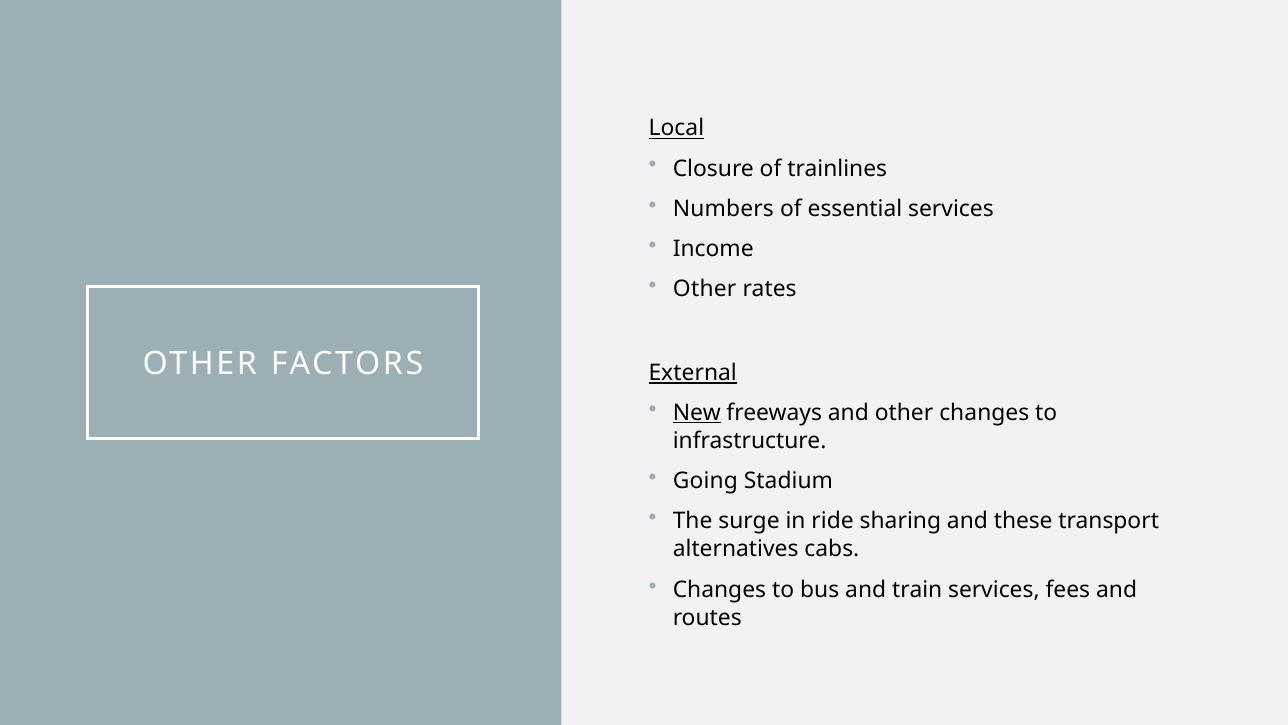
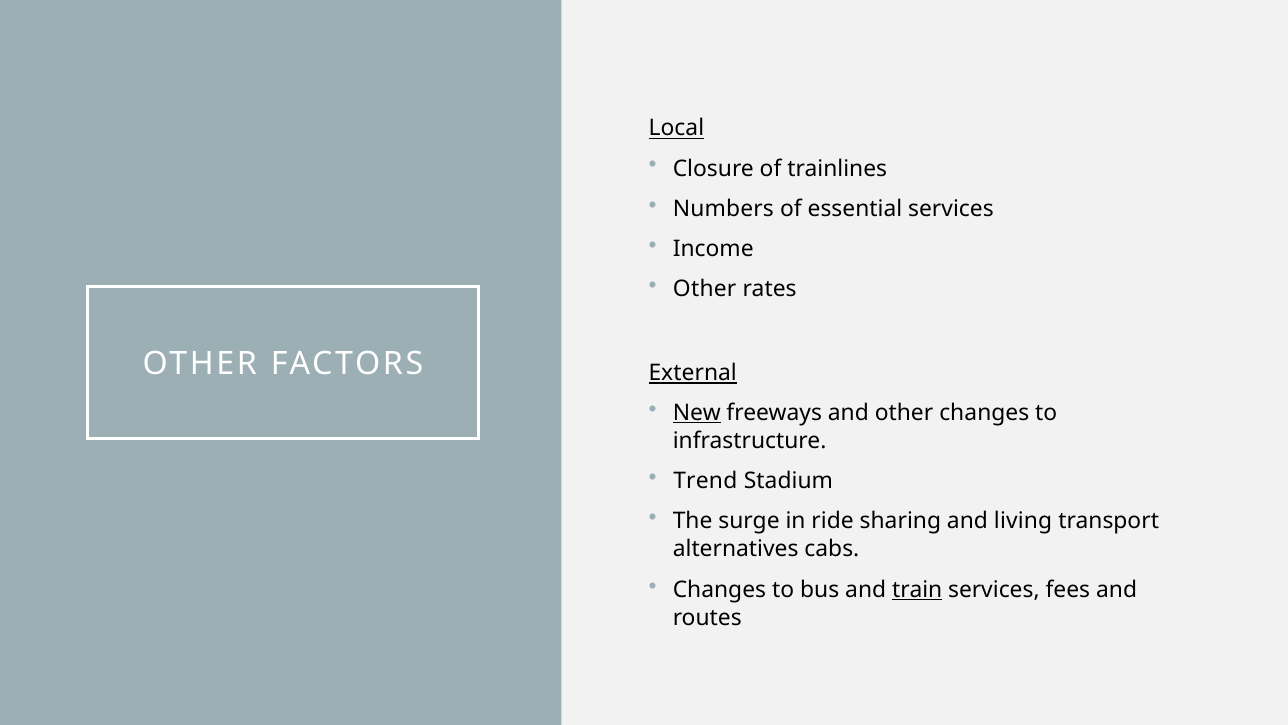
Going: Going -> Trend (705, 481)
these: these -> living (1023, 521)
train underline: none -> present (917, 589)
